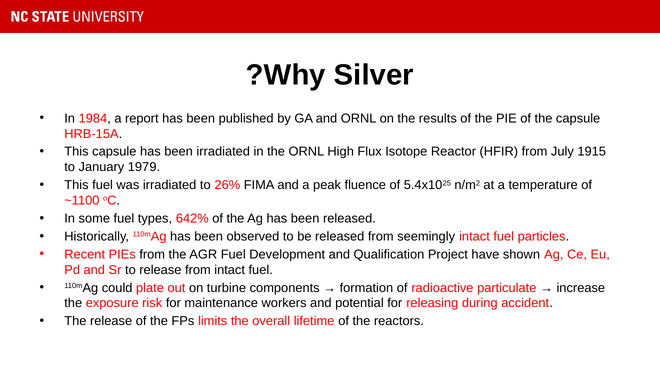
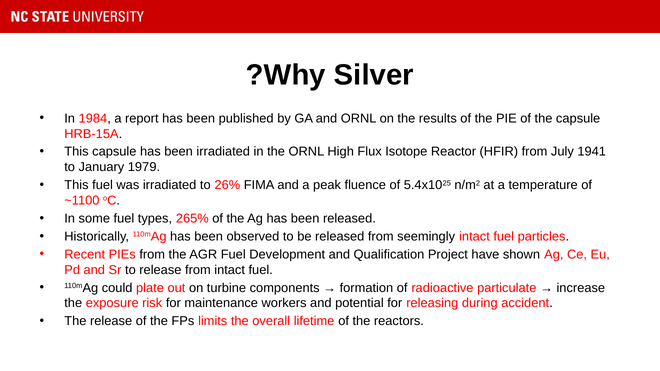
1915: 1915 -> 1941 (592, 152)
642%: 642% -> 265% (192, 219)
